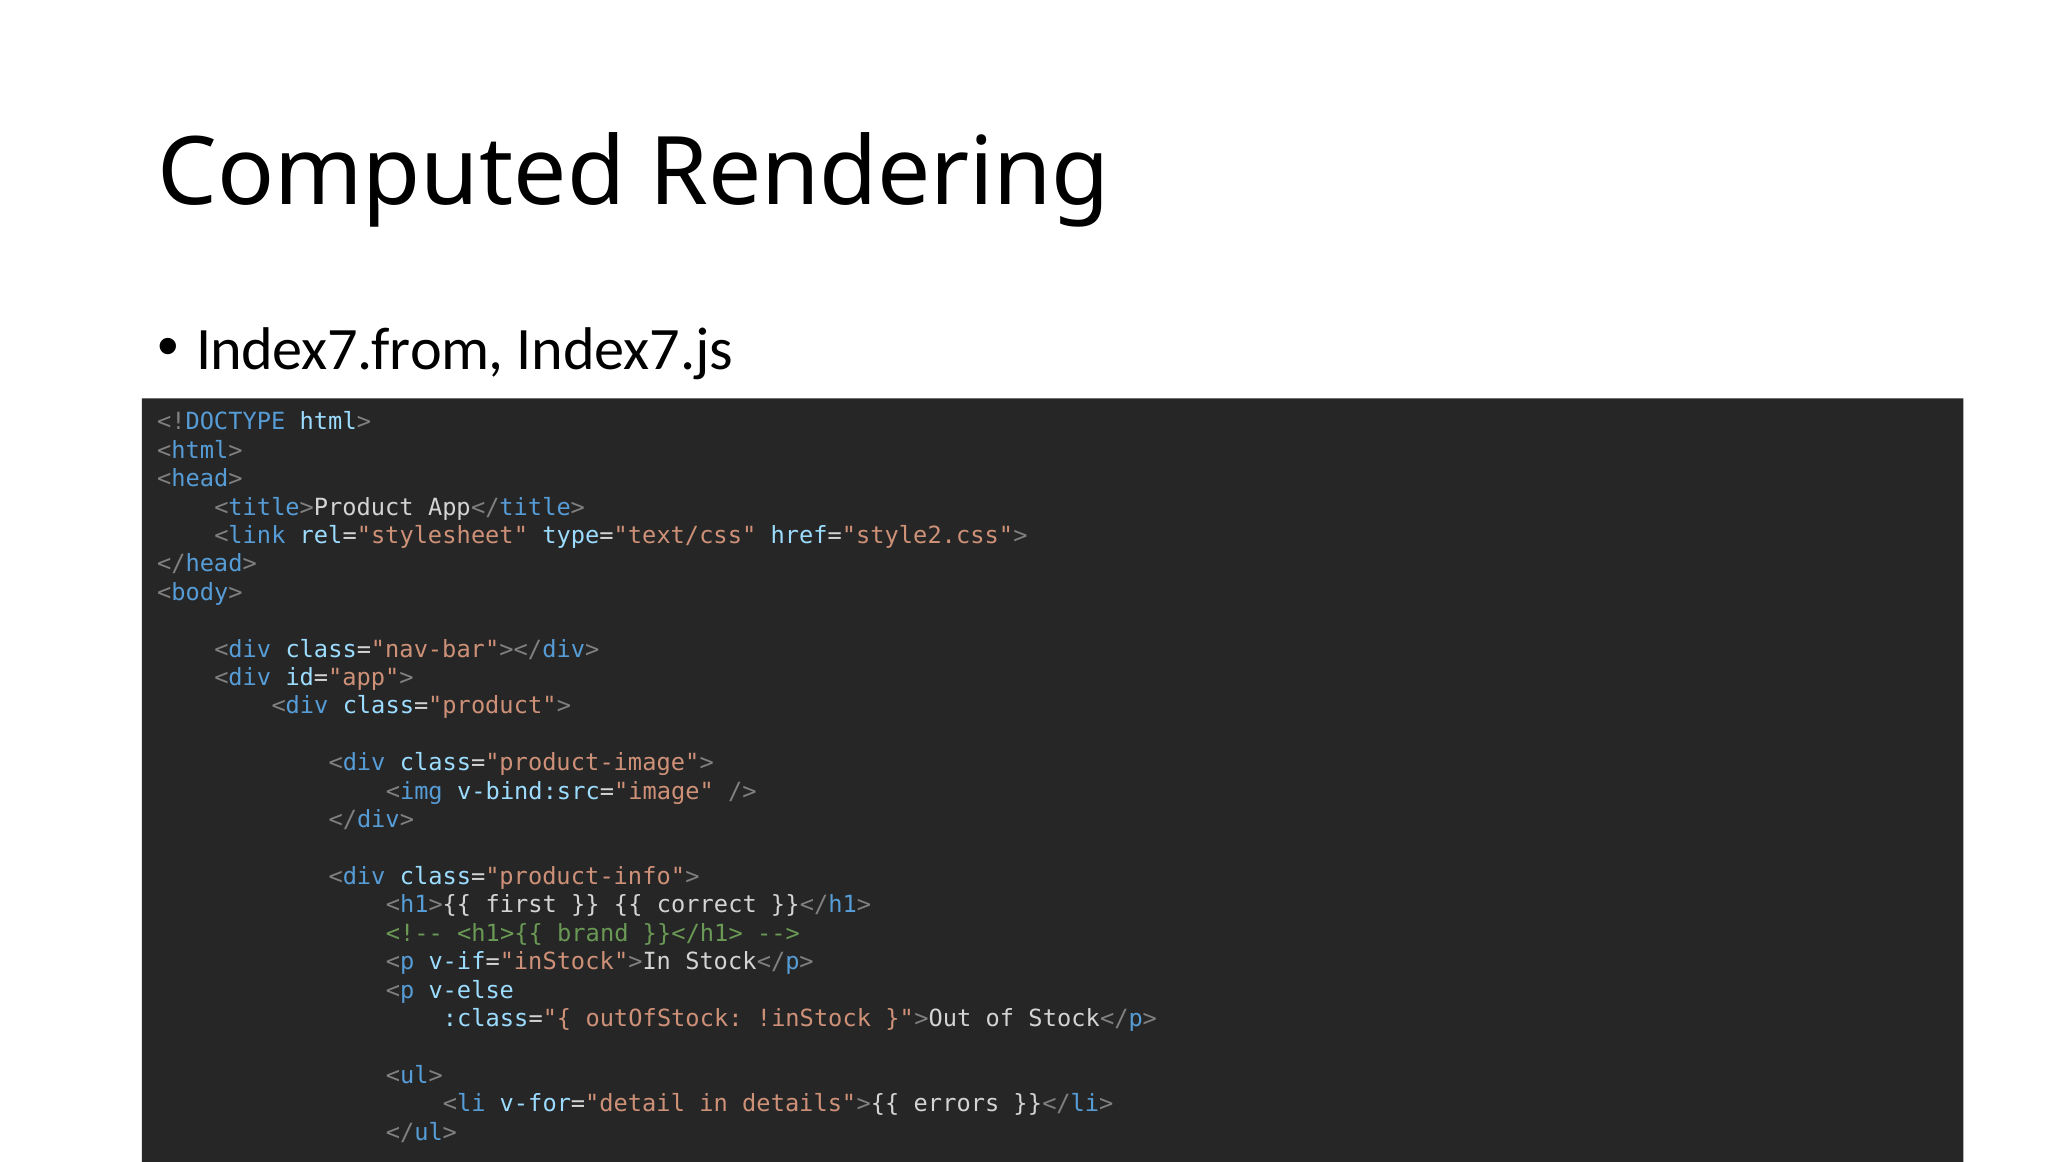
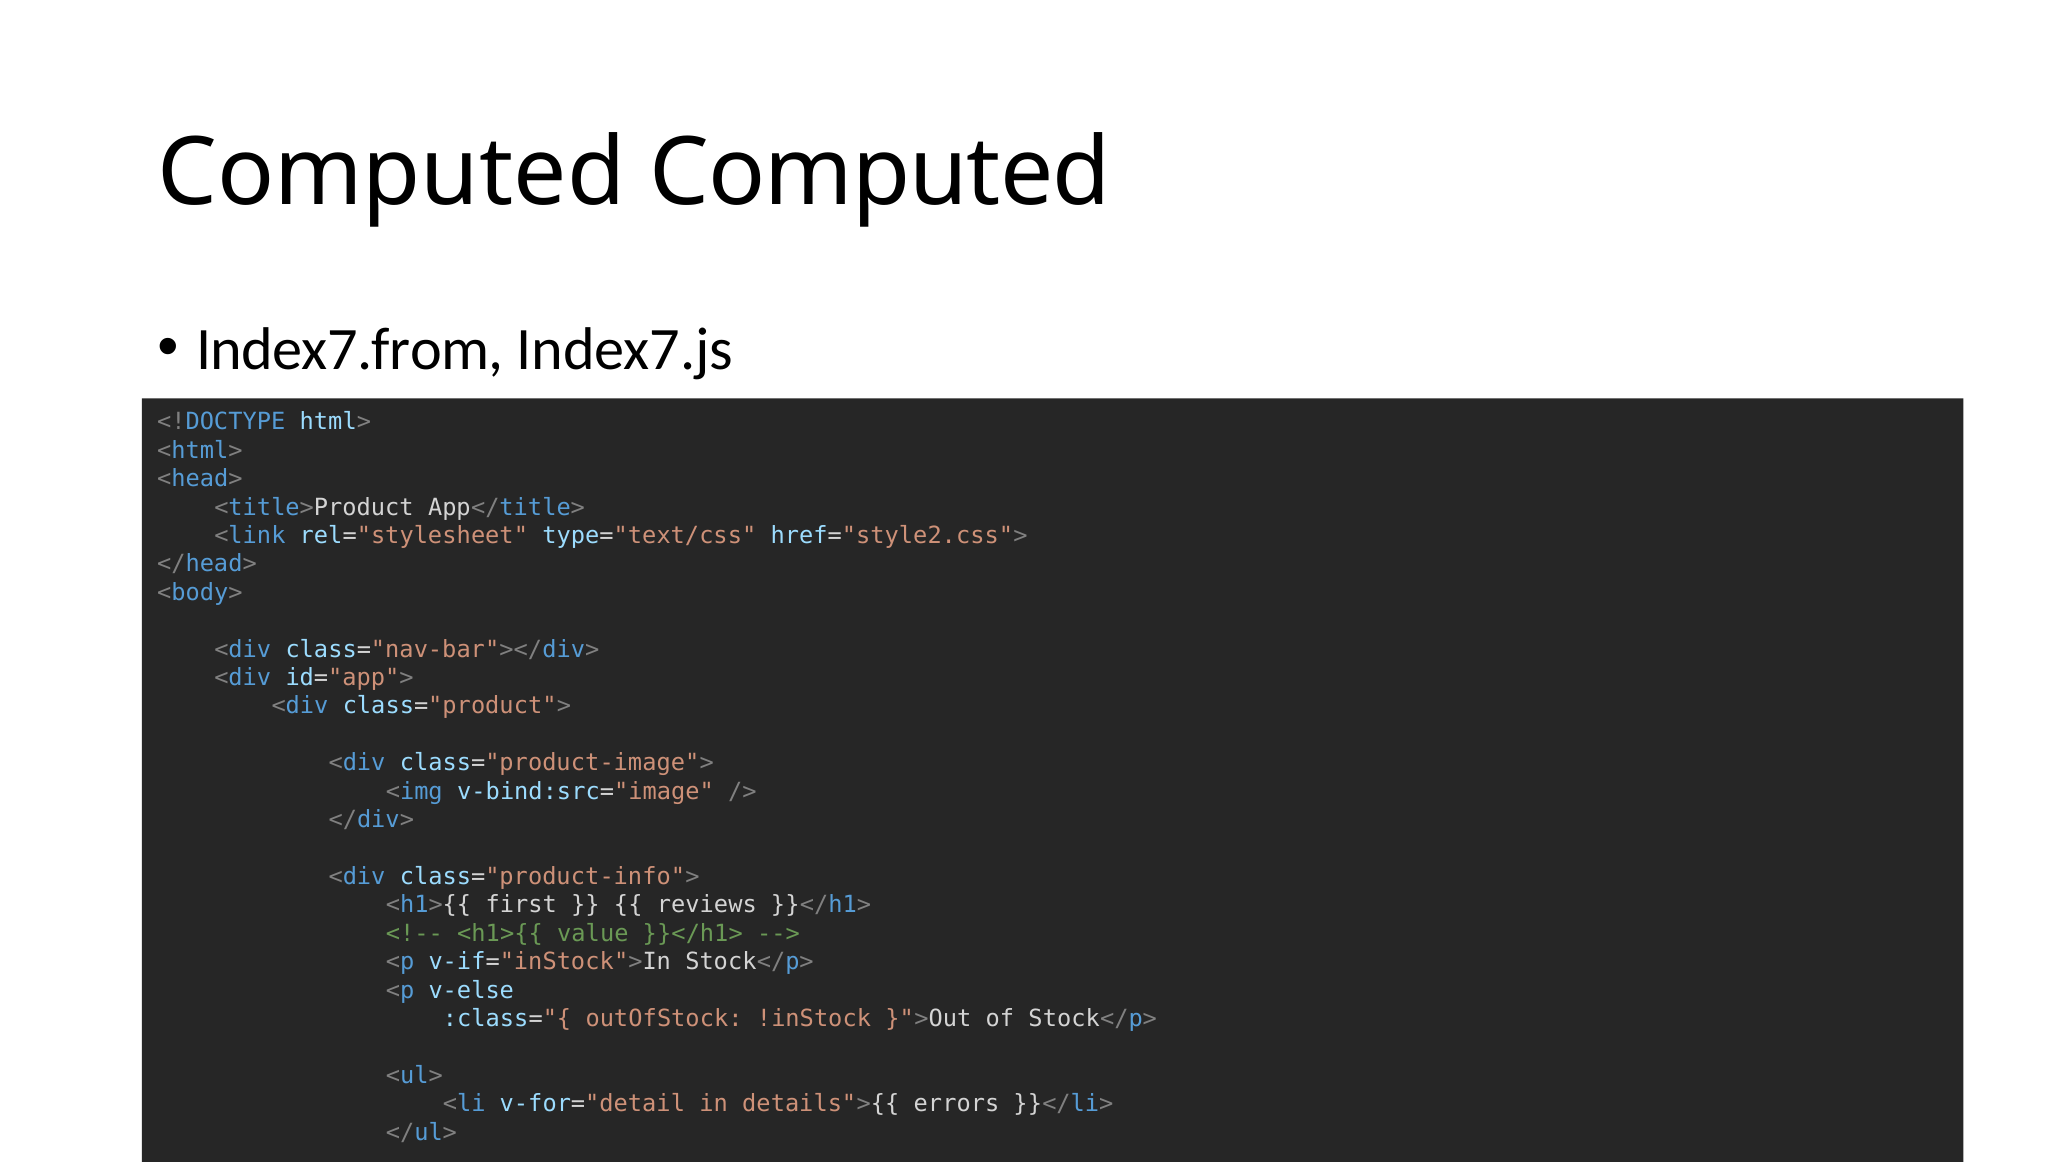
Computed Rendering: Rendering -> Computed (880, 173)
correct: correct -> reviews (707, 905)
brand: brand -> value (593, 933)
